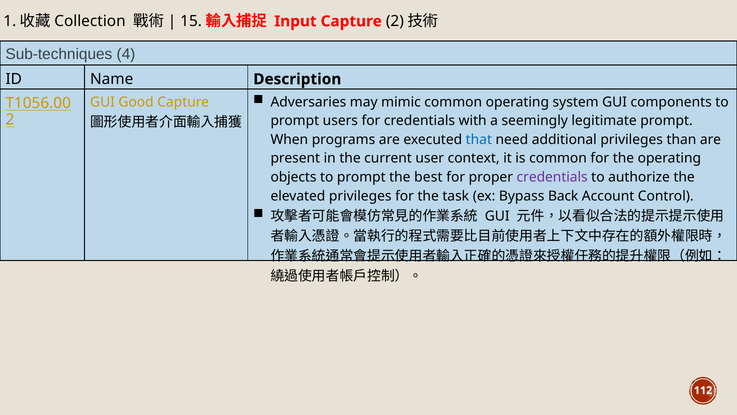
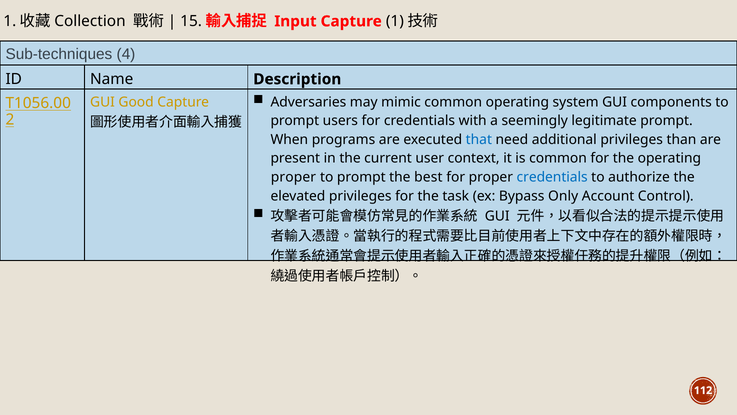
Capture 2: 2 -> 1 (395, 21)
objects: objects -> proper (293, 177)
credentials colour: purple -> blue (552, 177)
Back: Back -> Only (563, 196)
